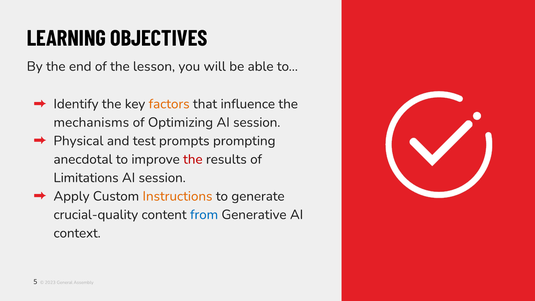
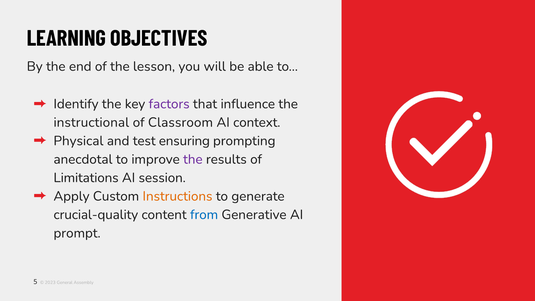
factors colour: orange -> purple (169, 104)
mechanisms: mechanisms -> instructional (91, 122)
Optimizing: Optimizing -> Classroom (180, 122)
session: session -> context (257, 122)
prompts: prompts -> ensuring (184, 141)
the colour: red -> purple (193, 159)
context: context -> prompt (77, 233)
